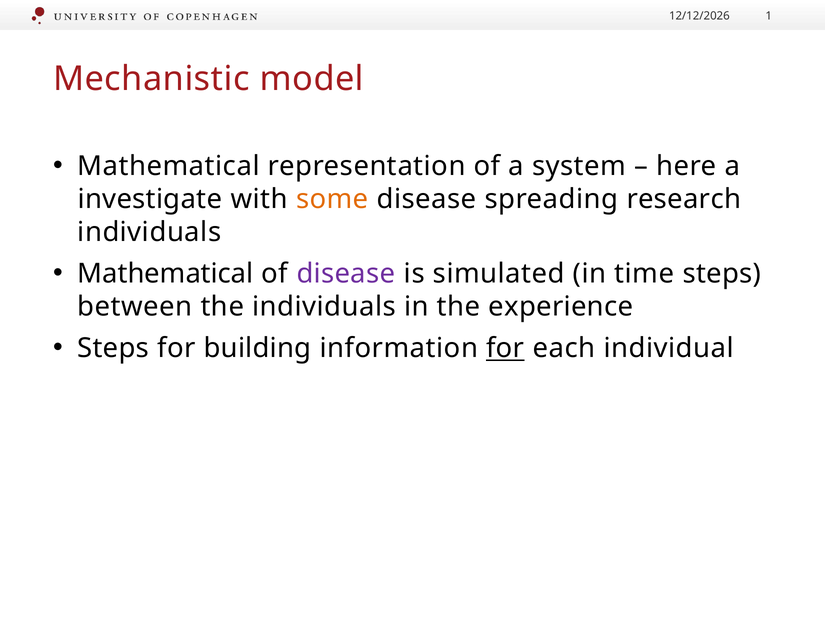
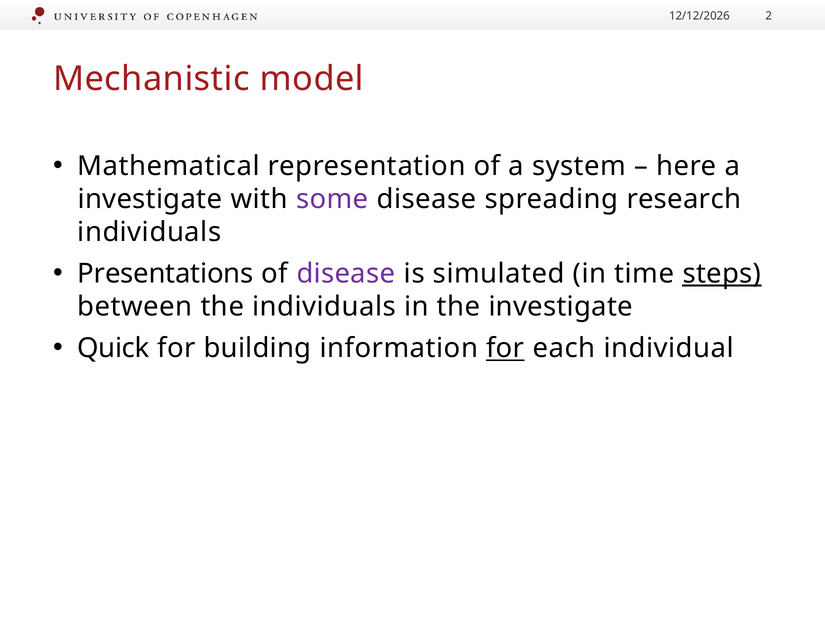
1: 1 -> 2 (769, 16)
some colour: orange -> purple (332, 199)
Mathematical: Mathematical -> Presentations (165, 274)
steps underline: none -> present (722, 274)
the experience: experience -> investigate (561, 307)
Steps: Steps -> Quick (113, 348)
